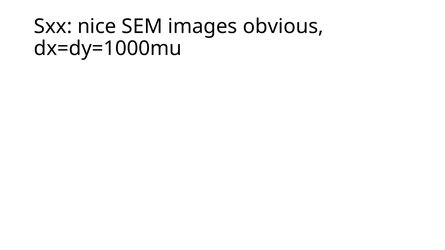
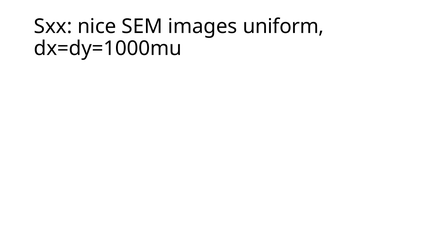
obvious: obvious -> uniform (283, 26)
